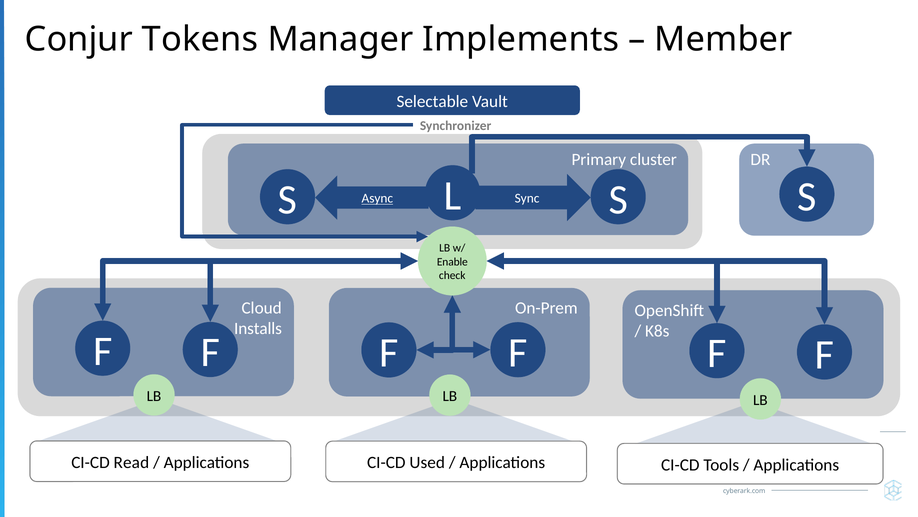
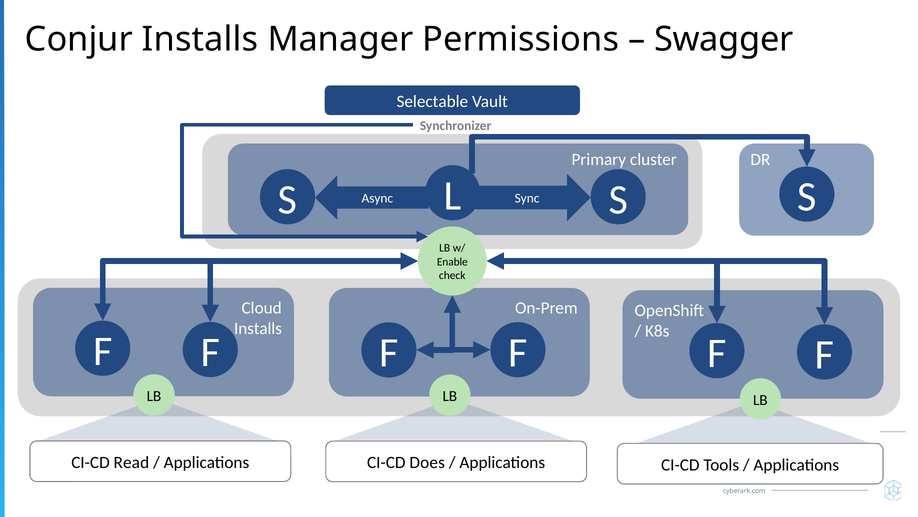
Conjur Tokens: Tokens -> Installs (200, 40)
Implements: Implements -> Permissions (521, 40)
Member: Member -> Swagger (724, 40)
Async underline: present -> none (377, 198)
Used: Used -> Does (427, 462)
